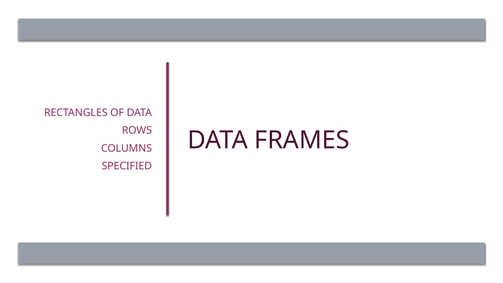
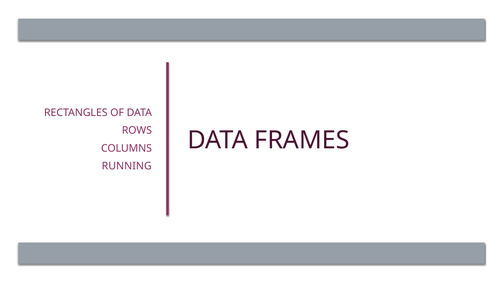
SPECIFIED: SPECIFIED -> RUNNING (127, 166)
